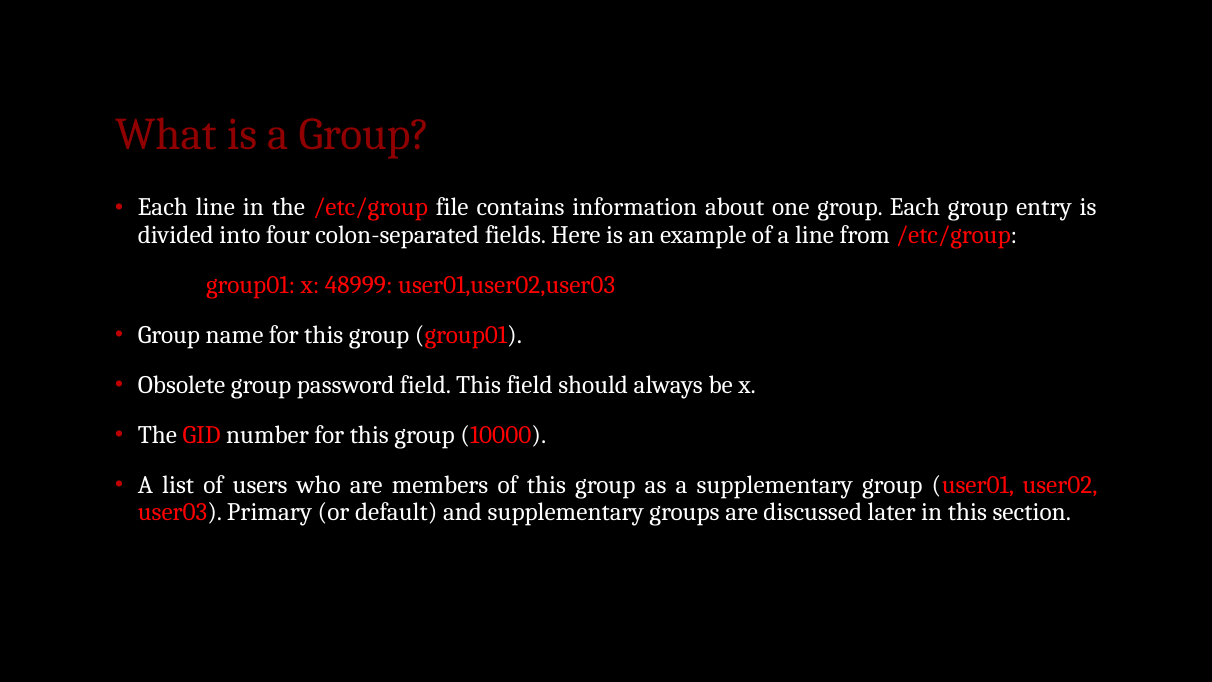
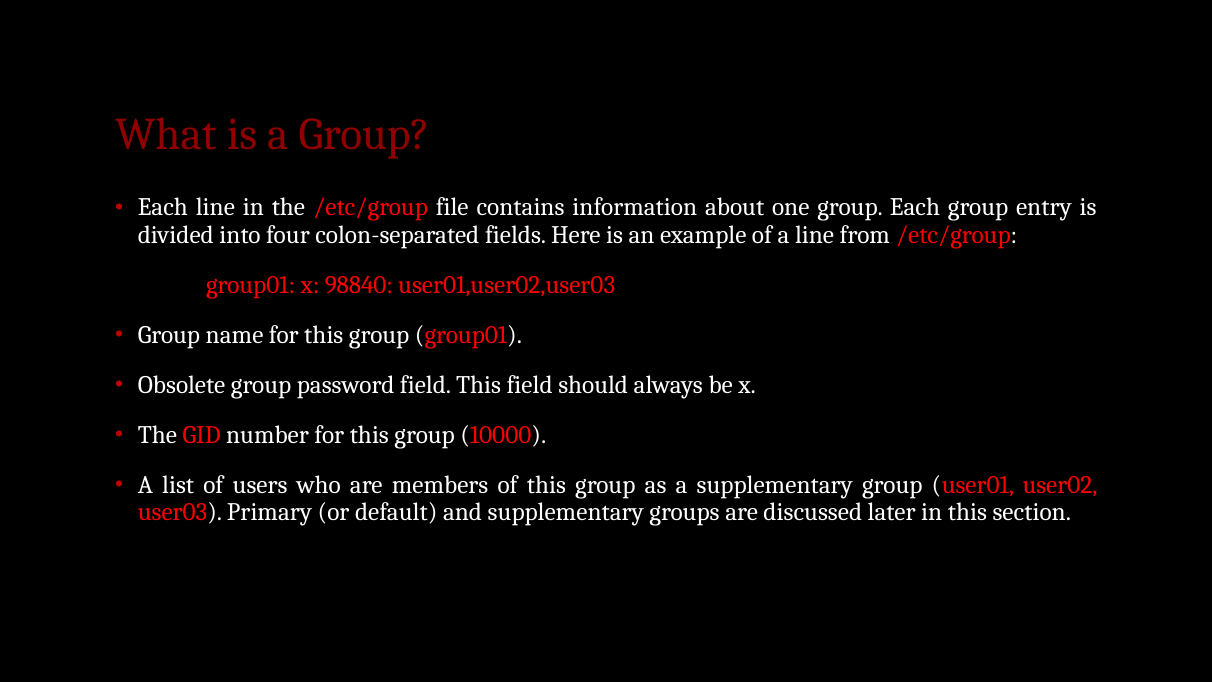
48999: 48999 -> 98840 (359, 285)
